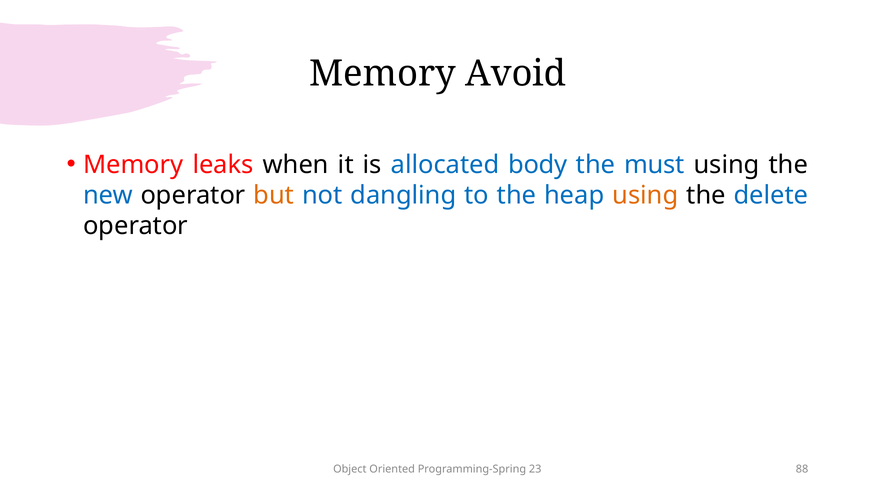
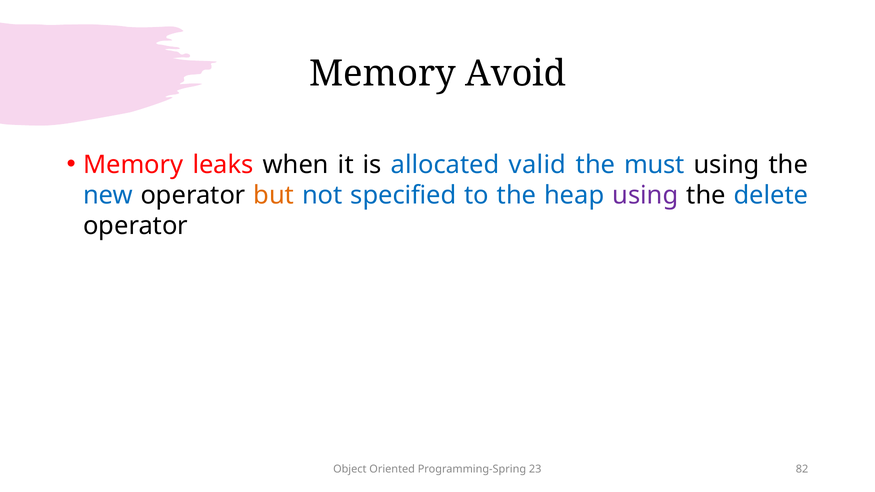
body: body -> valid (538, 165)
dangling: dangling -> specified (403, 195)
using colour: orange -> purple (645, 195)
88: 88 -> 82 (802, 469)
